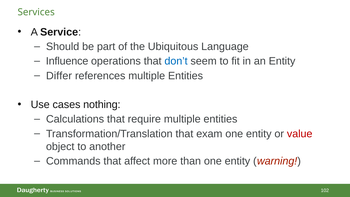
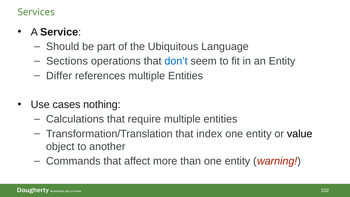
Influence: Influence -> Sections (67, 61)
exam: exam -> index (209, 134)
value colour: red -> black (300, 134)
